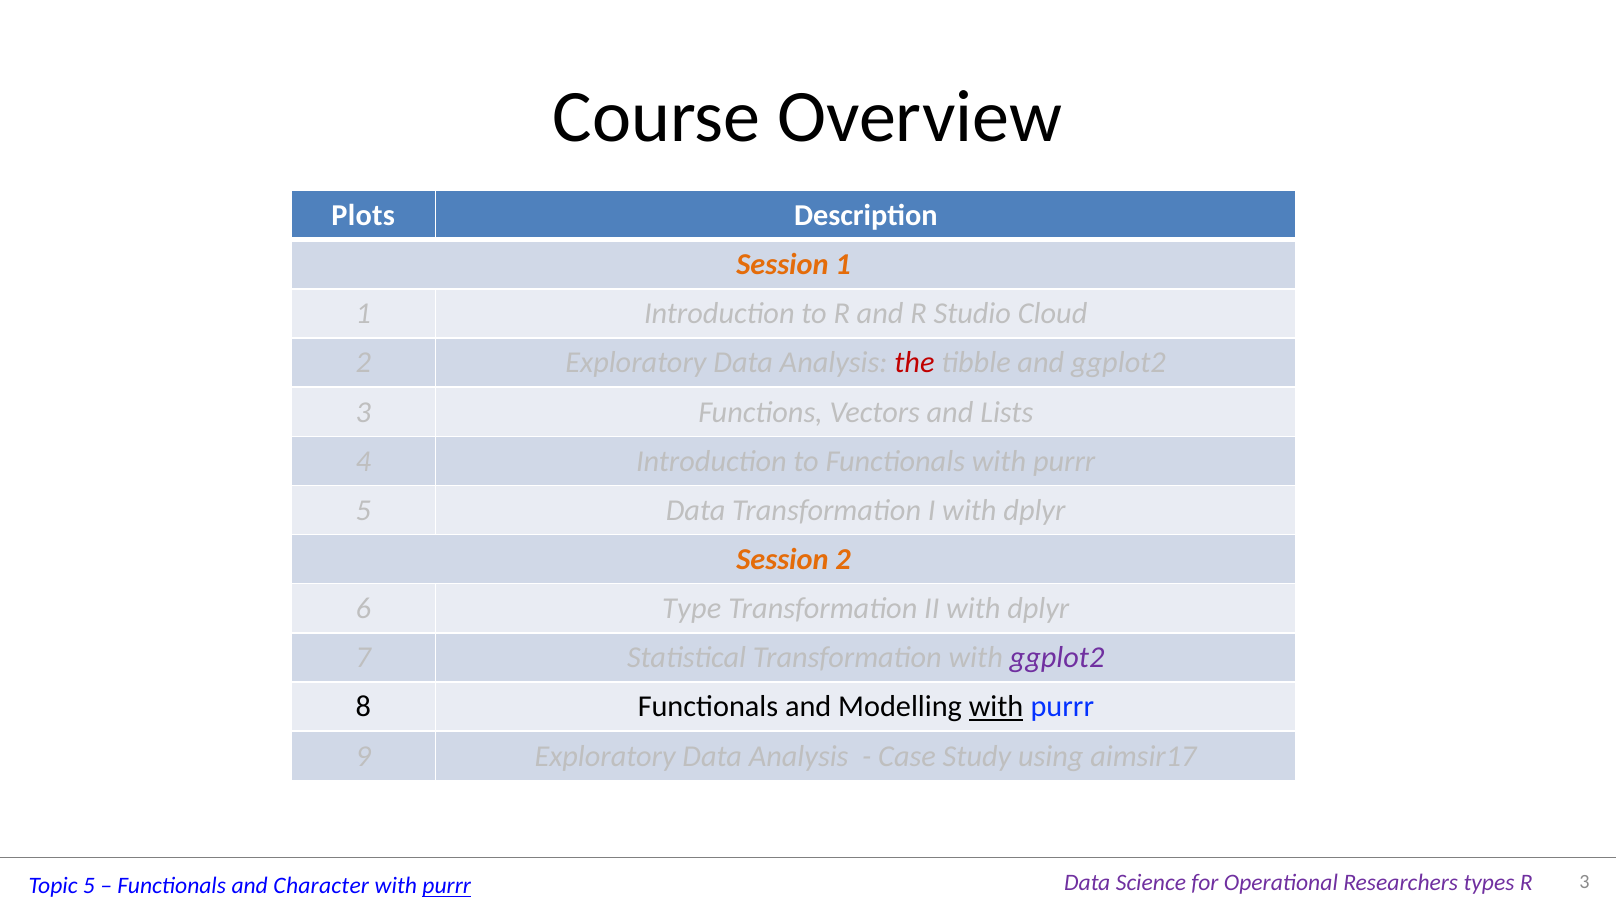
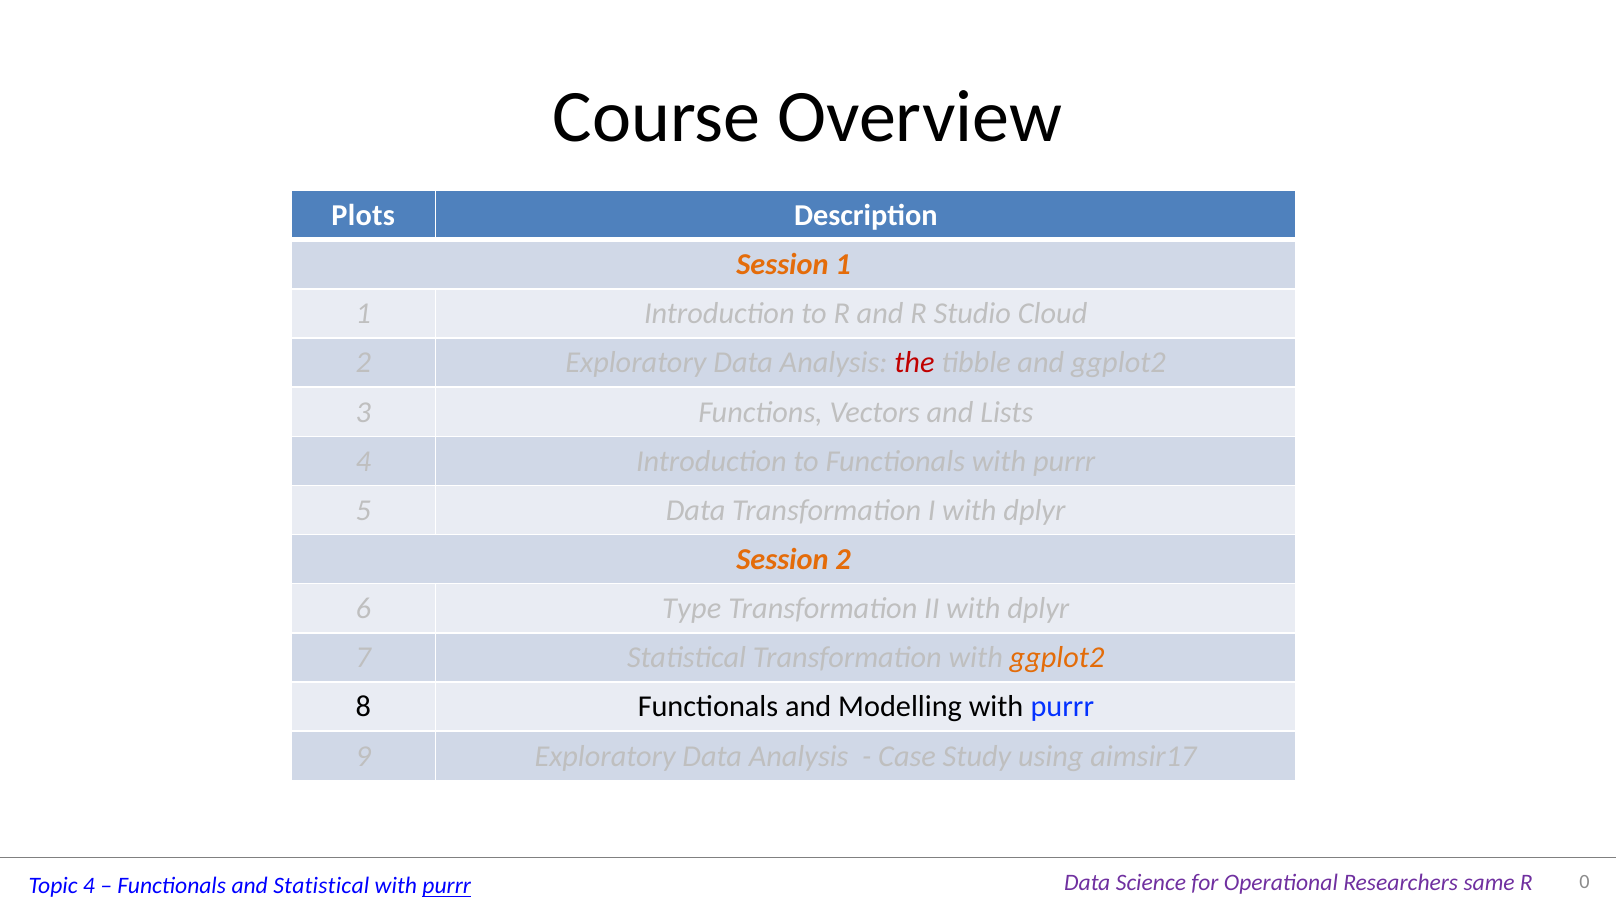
ggplot2 colour: purple -> orange (1057, 658)
with underline: present -> none (996, 707)
Topic 5: 5 -> 4 (89, 886)
and Character: Character -> Statistical (321, 886)
types: types -> same (1489, 883)
R 3: 3 -> 0 (1585, 882)
